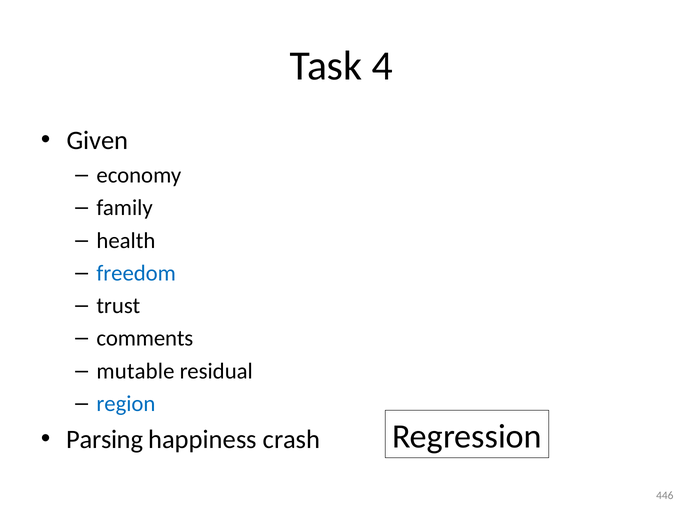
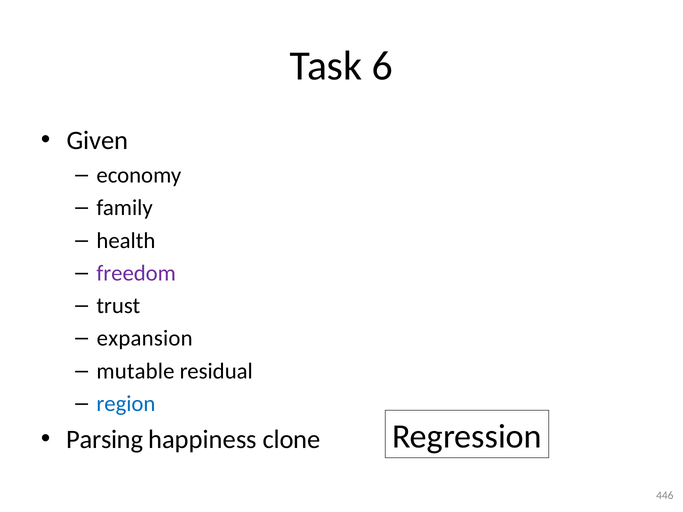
4: 4 -> 6 (382, 66)
freedom colour: blue -> purple (136, 273)
comments: comments -> expansion (145, 339)
crash: crash -> clone (292, 440)
